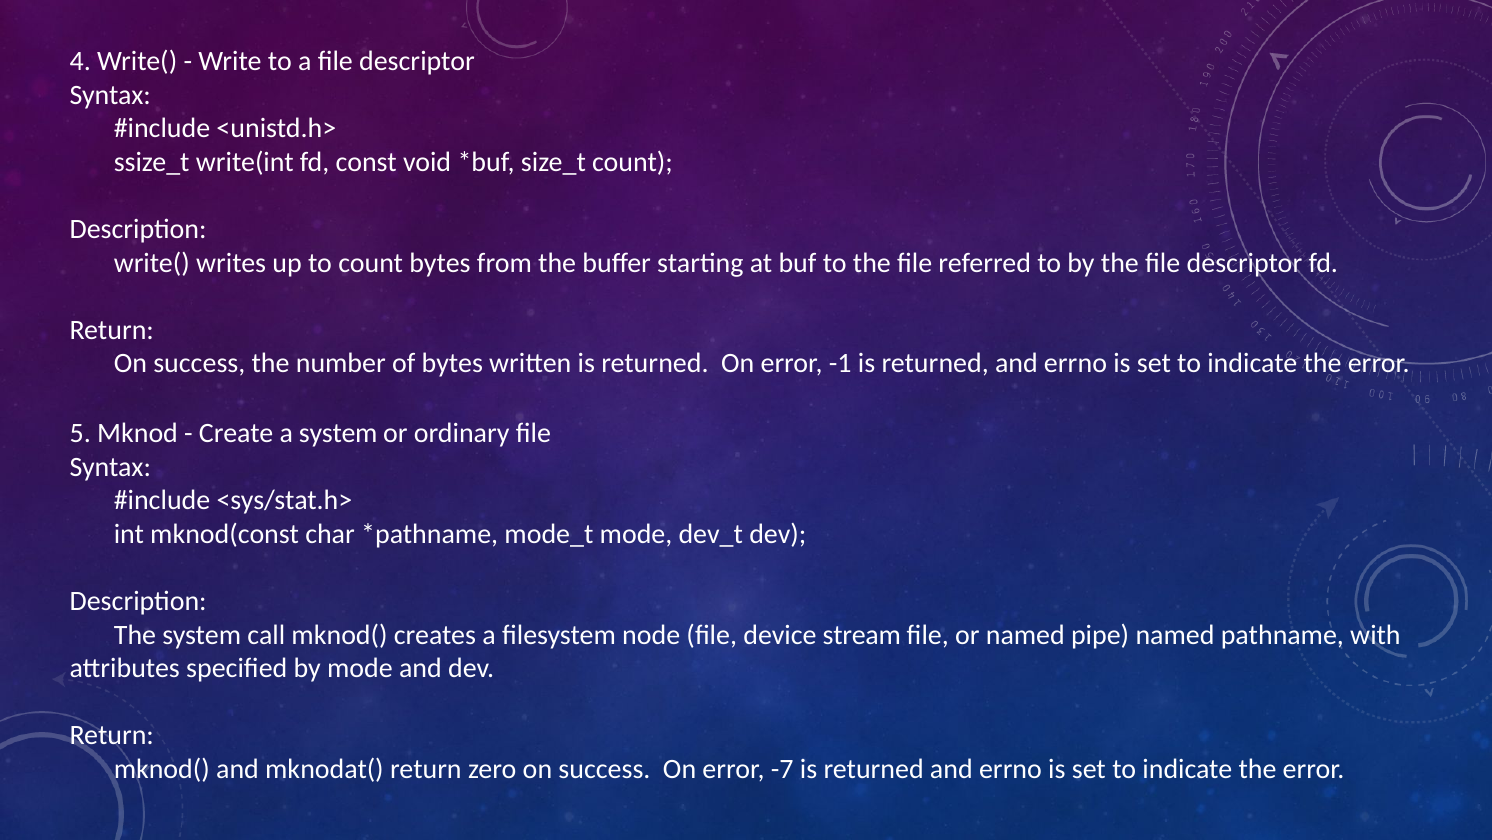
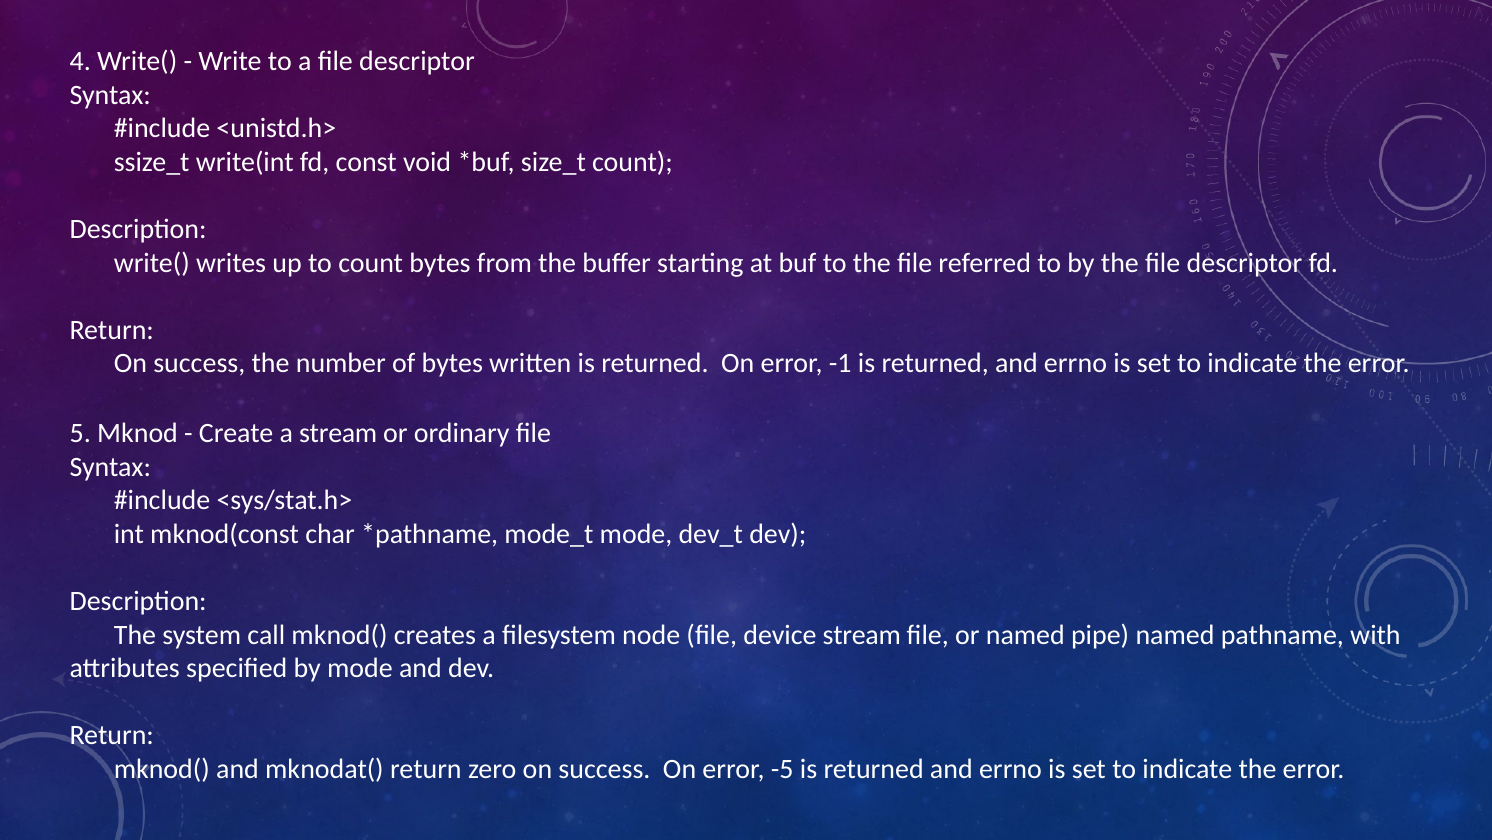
a system: system -> stream (338, 433)
-7: -7 -> -5 (782, 769)
